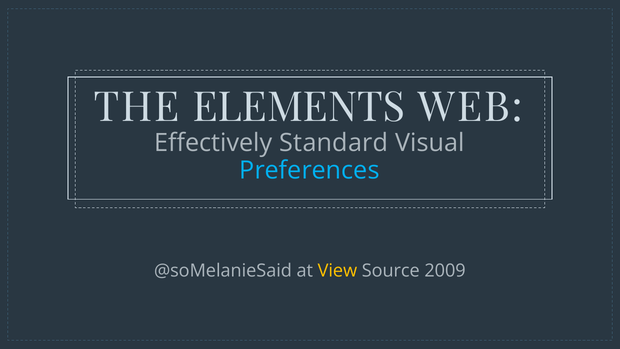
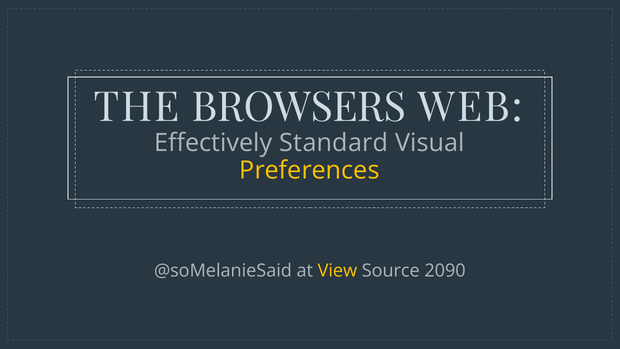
ELEMENTS: ELEMENTS -> BROWSERS (299, 107)
Preferences colour: light blue -> yellow (309, 170)
2009: 2009 -> 2090 (445, 271)
